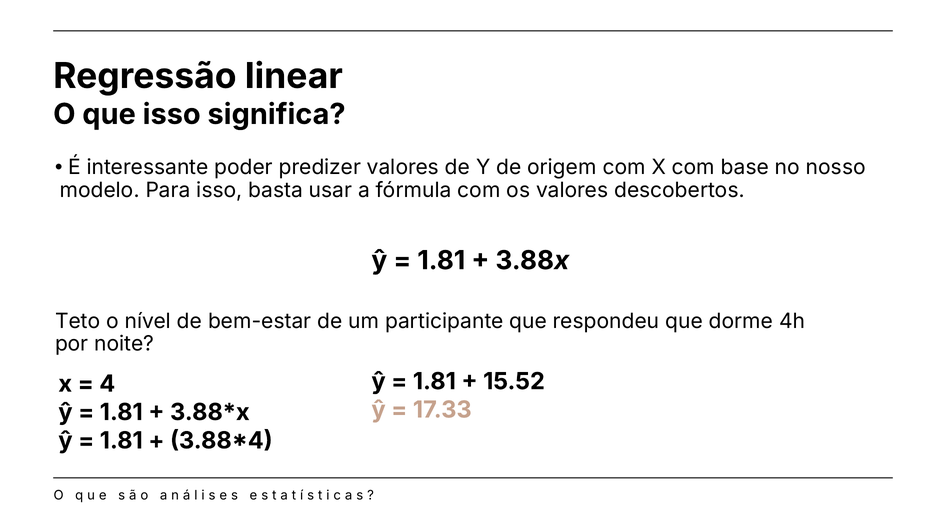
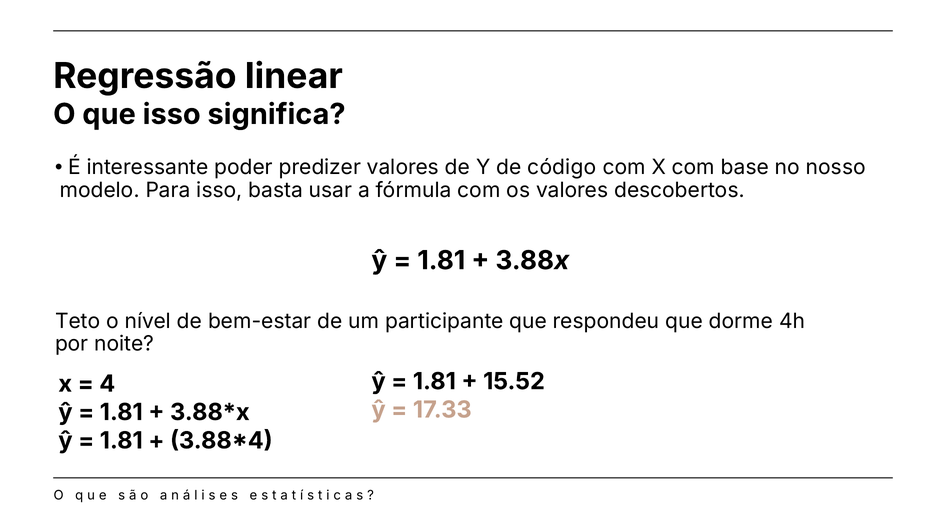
origem: origem -> código (562, 168)
